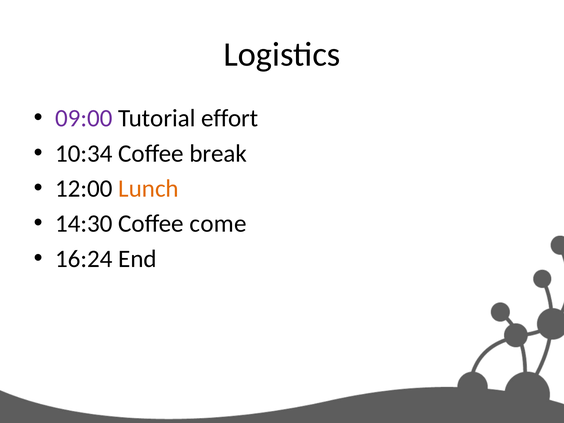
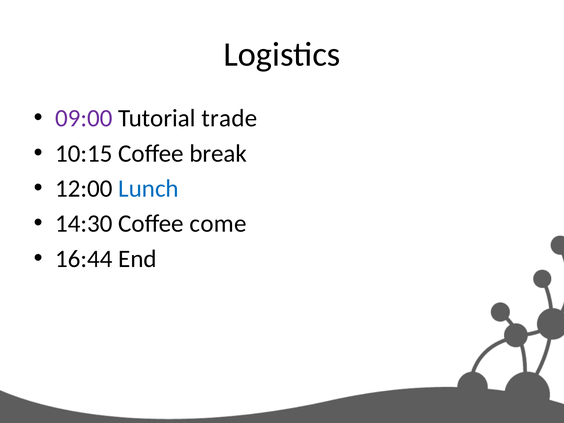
effort: effort -> trade (229, 118)
10:34: 10:34 -> 10:15 (84, 153)
Lunch colour: orange -> blue (148, 189)
16:24: 16:24 -> 16:44 (84, 259)
